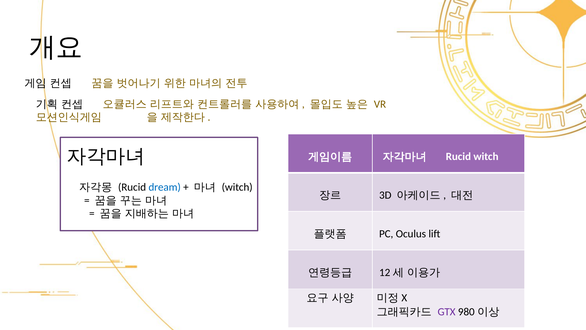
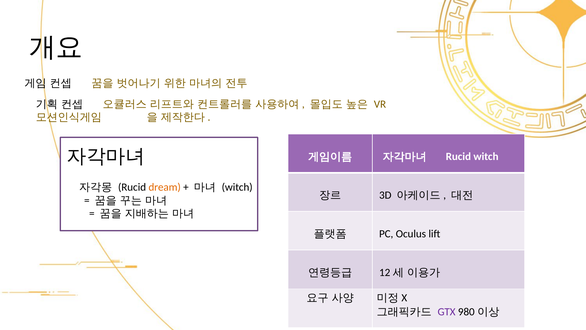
dream colour: blue -> orange (165, 187)
